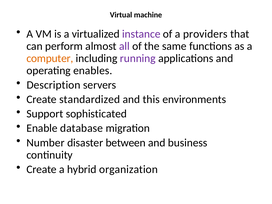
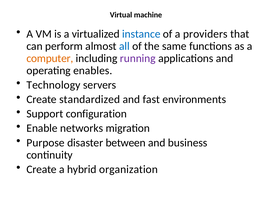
instance colour: purple -> blue (141, 34)
all colour: purple -> blue (124, 46)
Description: Description -> Technology (54, 85)
this: this -> fast (151, 99)
sophisticated: sophisticated -> configuration (96, 114)
database: database -> networks (82, 128)
Number: Number -> Purpose (46, 143)
